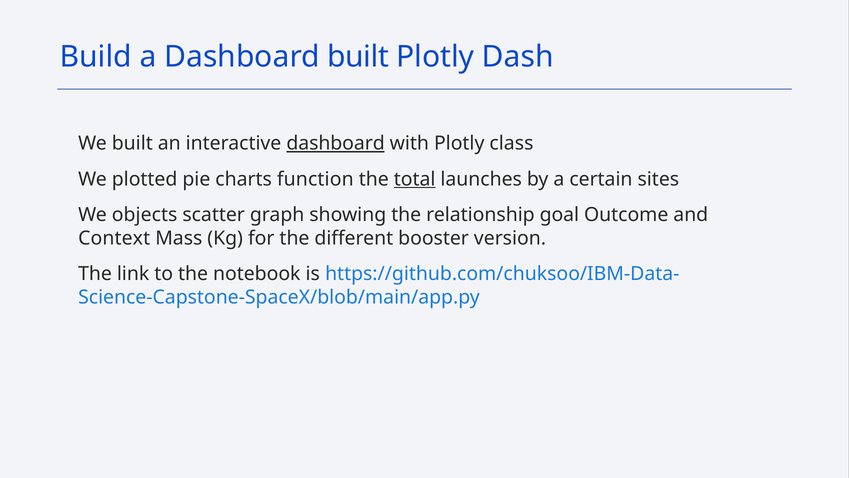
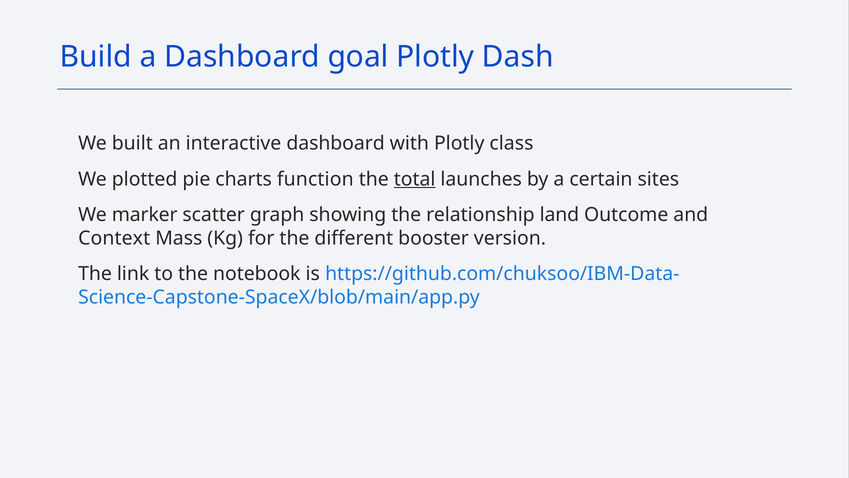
Dashboard built: built -> goal (358, 57)
dashboard underline: present -> none (336, 143)
objects: objects -> marker (145, 215)
goal: goal -> land (559, 215)
